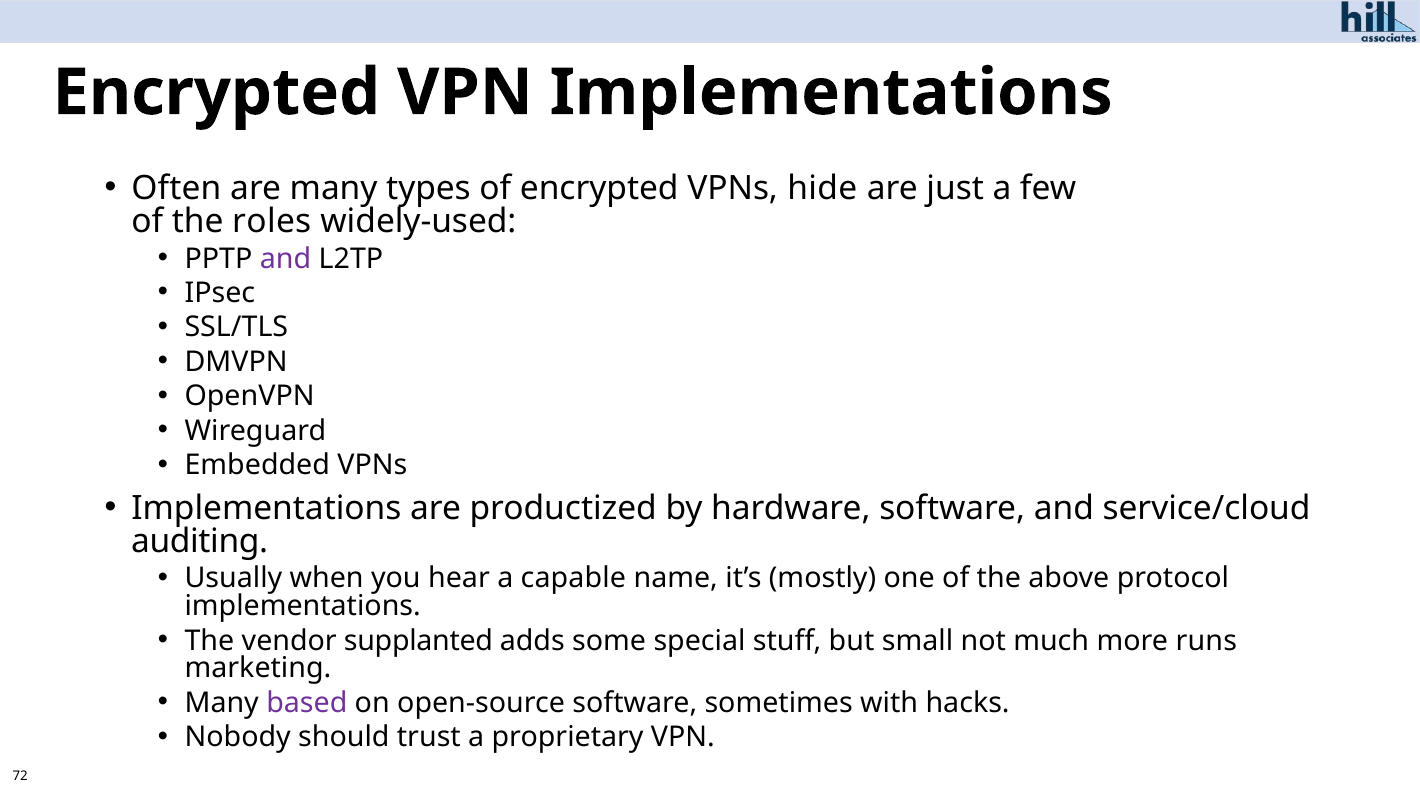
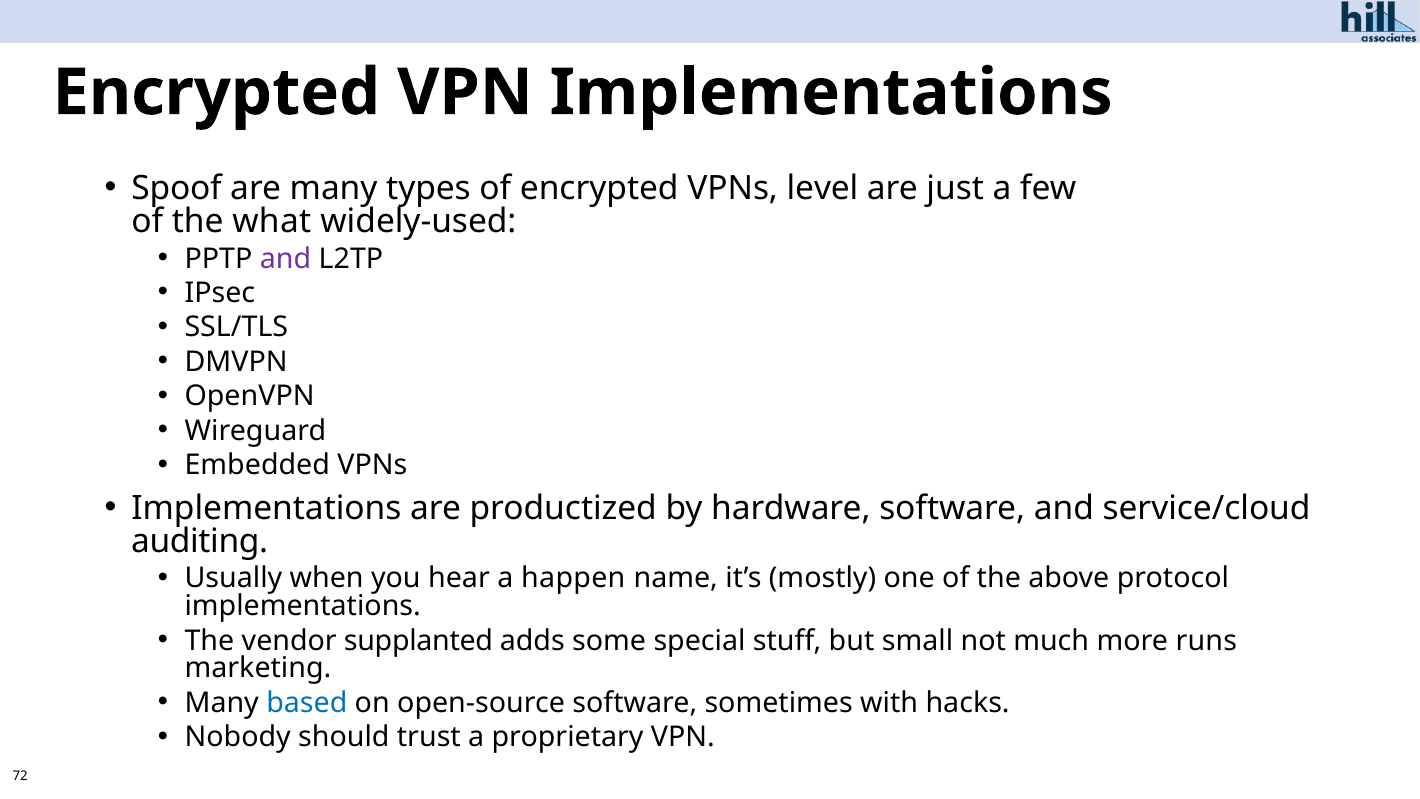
Often: Often -> Spoof (177, 189)
hide: hide -> level (823, 189)
roles: roles -> what (272, 221)
capable: capable -> happen (573, 578)
based colour: purple -> blue (307, 703)
